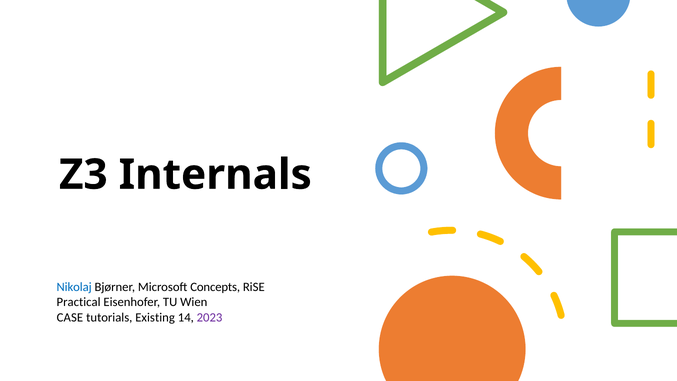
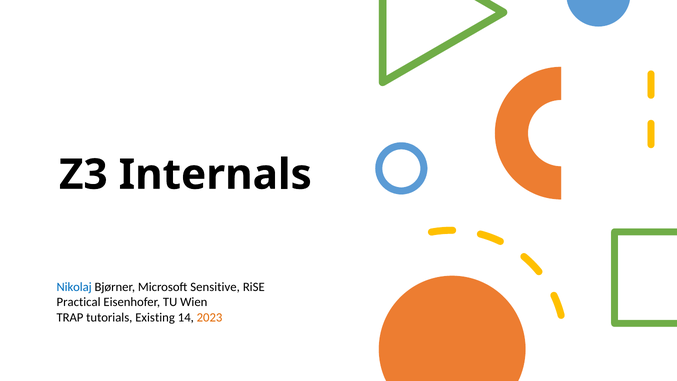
Concepts: Concepts -> Sensitive (215, 287)
CASE: CASE -> TRAP (70, 317)
2023 colour: purple -> orange (210, 317)
